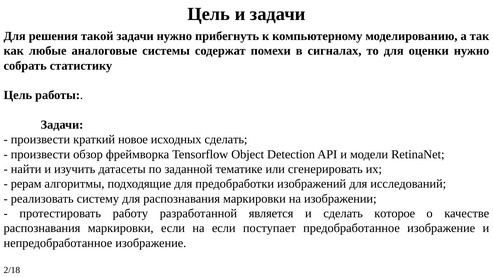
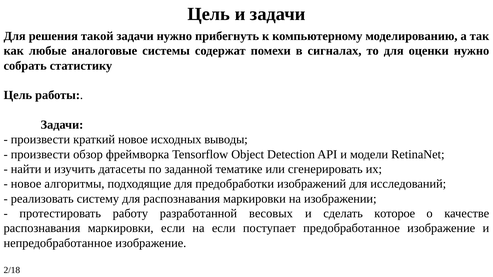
исходных сделать: сделать -> выводы (226, 140)
рерам: рерам -> новое (26, 184)
является: является -> весовых (271, 214)
